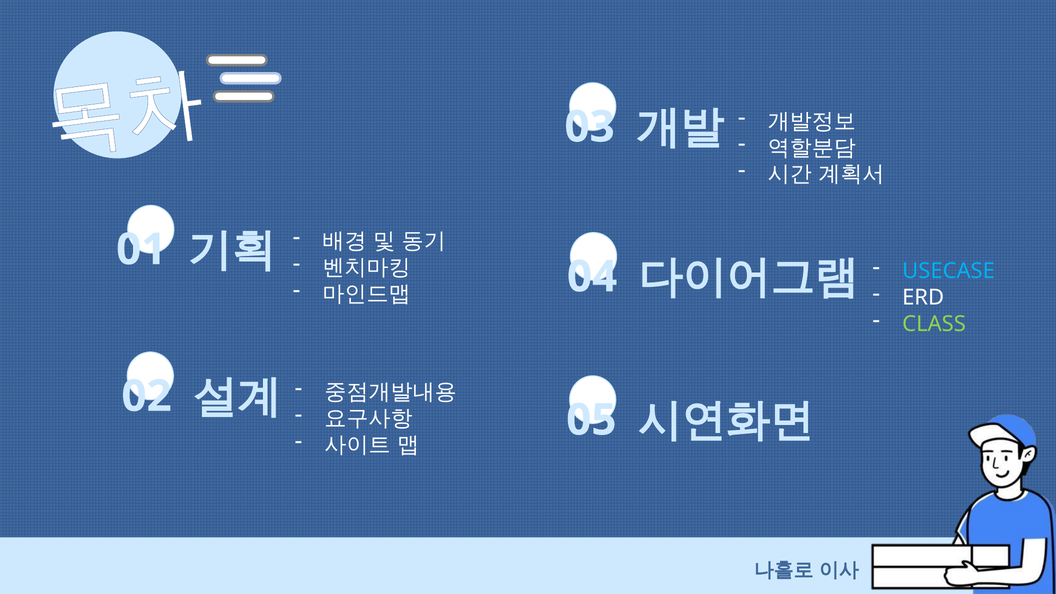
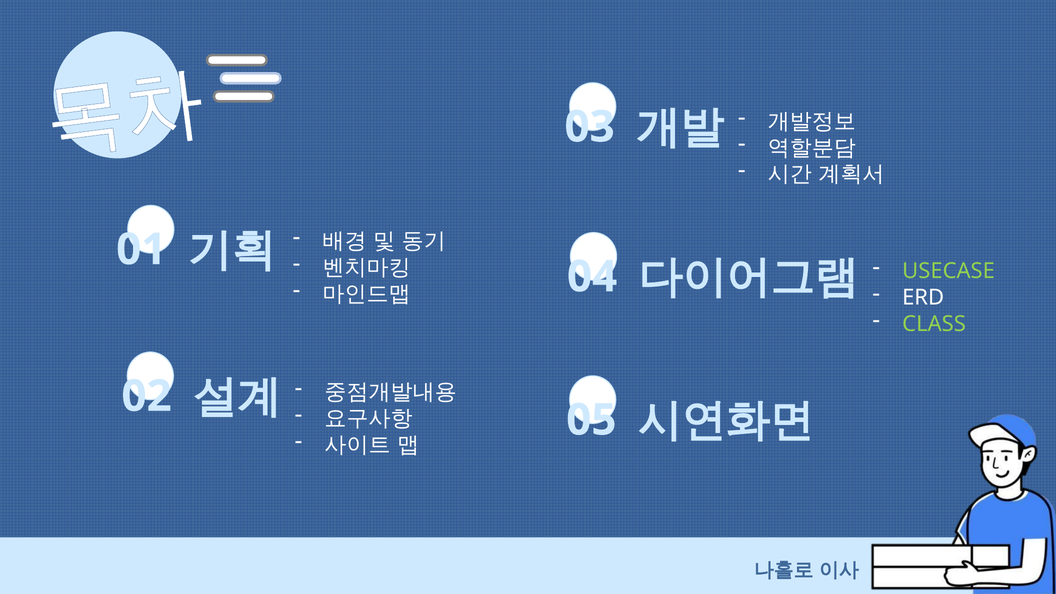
USECASE colour: light blue -> light green (949, 271)
